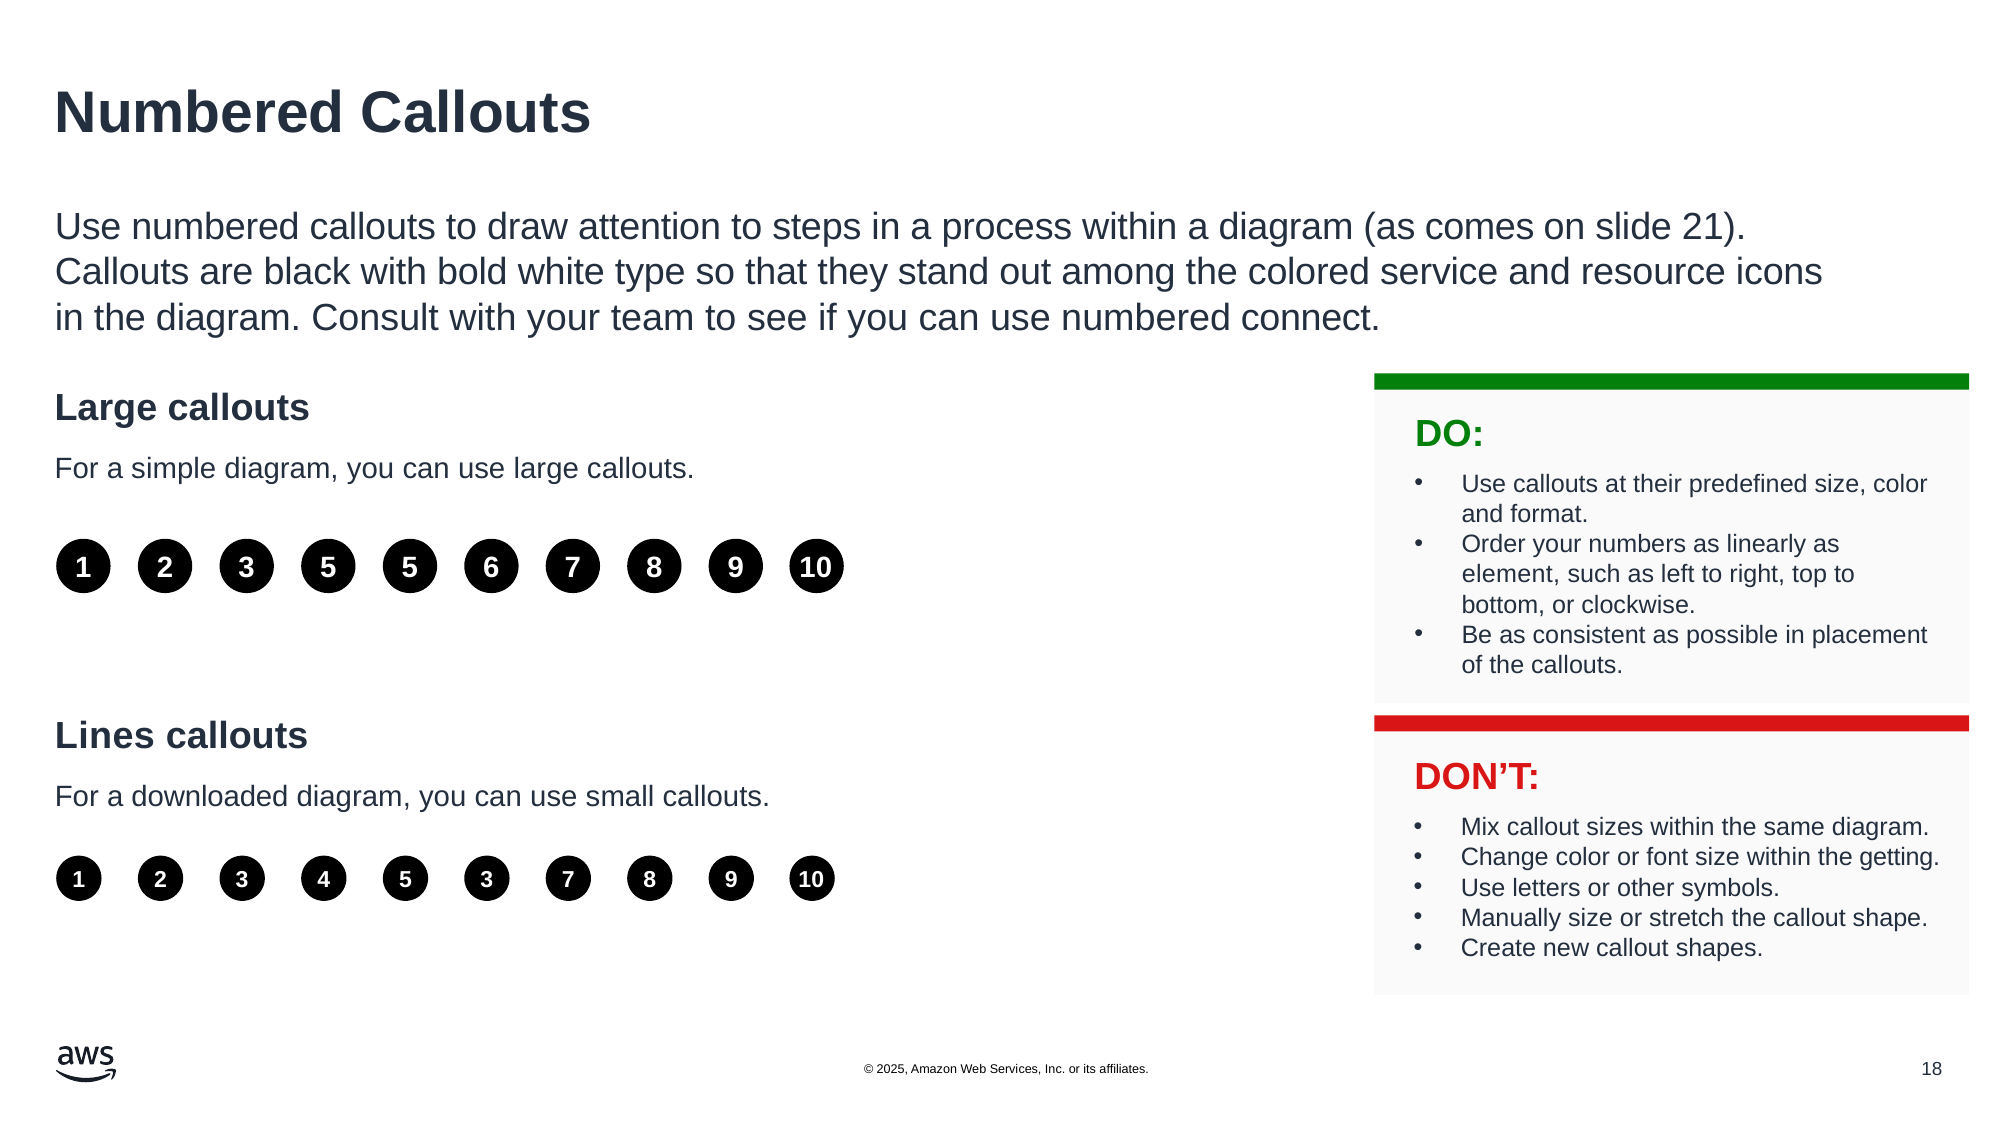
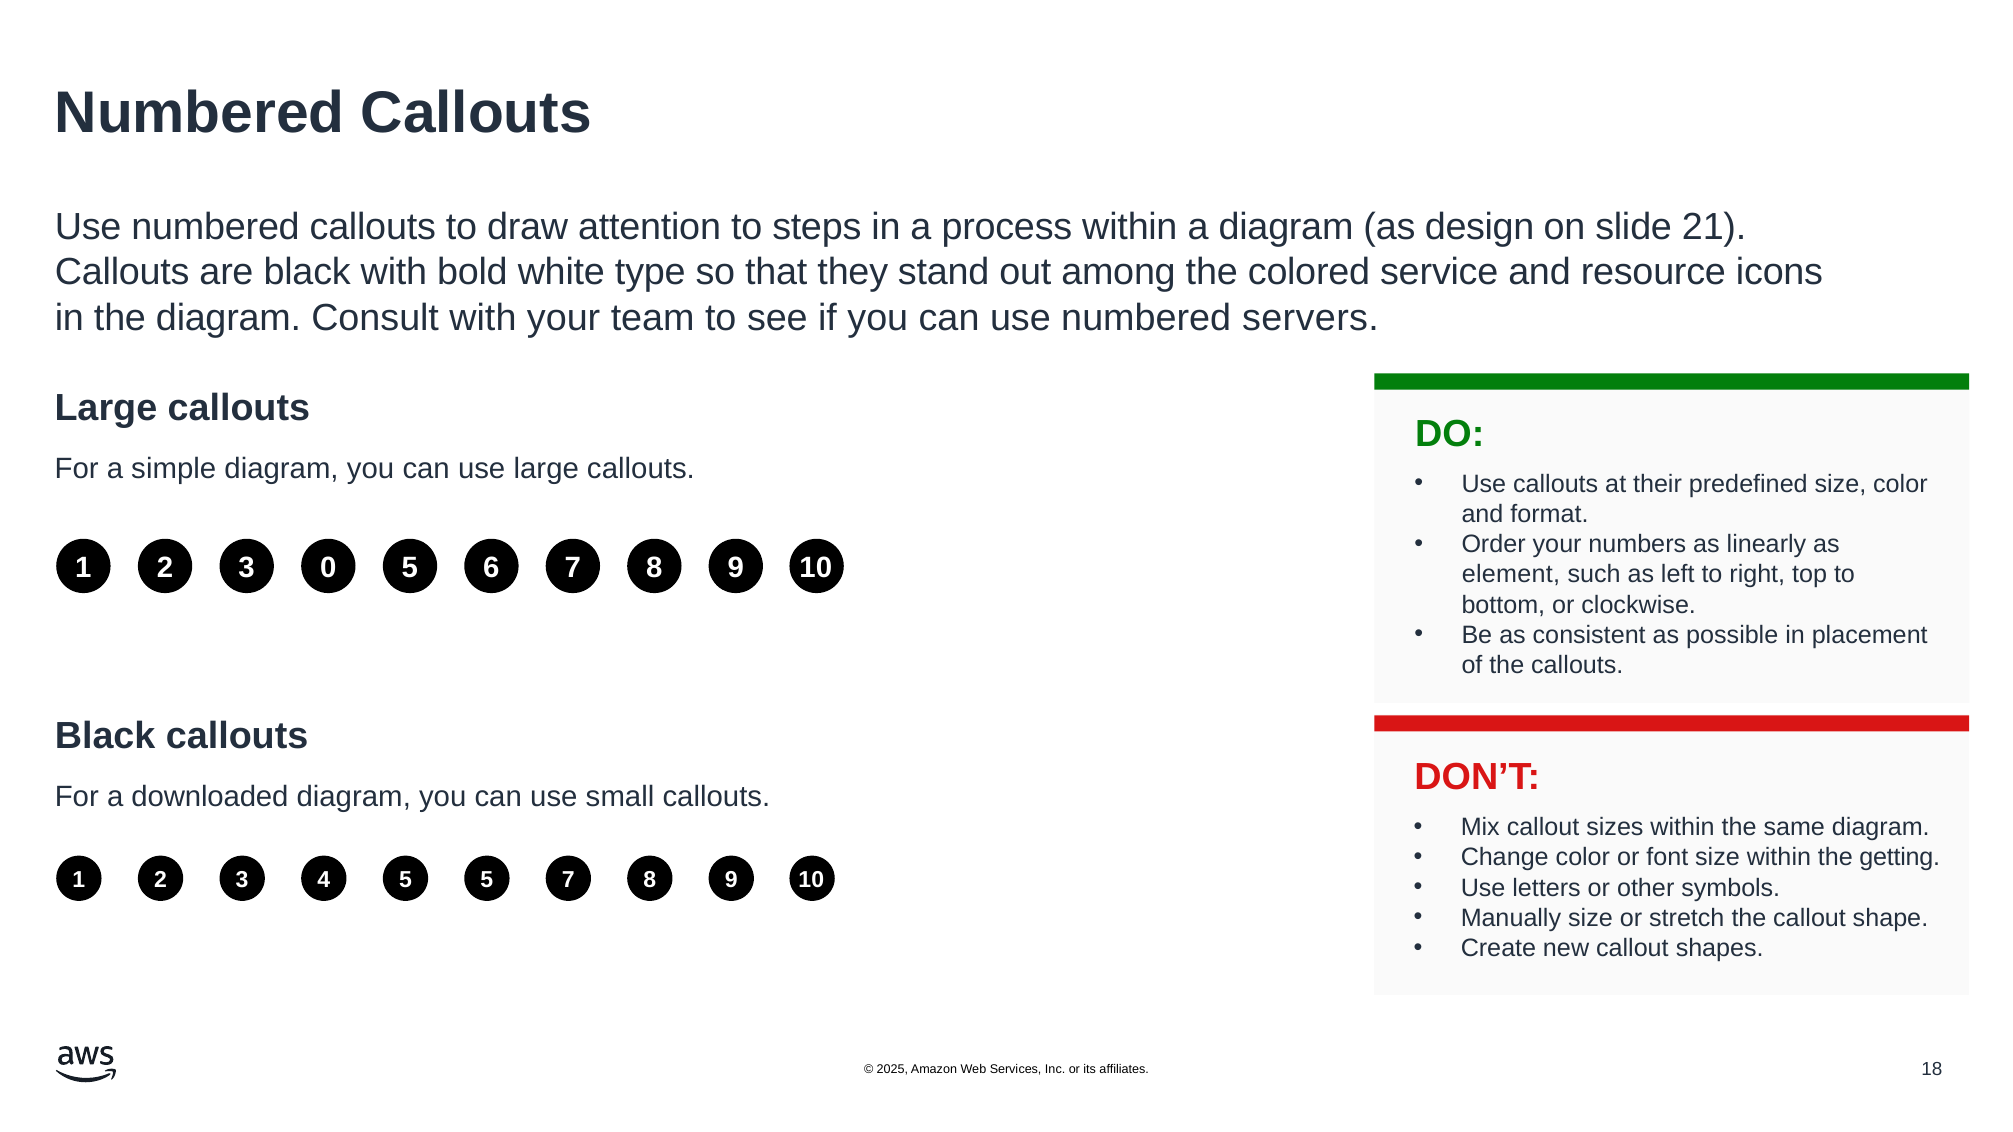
comes: comes -> design (1480, 227)
connect: connect -> servers (1311, 318)
3 5: 5 -> 0 (328, 568)
Lines: Lines -> Black (105, 736)
5 3: 3 -> 5 (487, 880)
